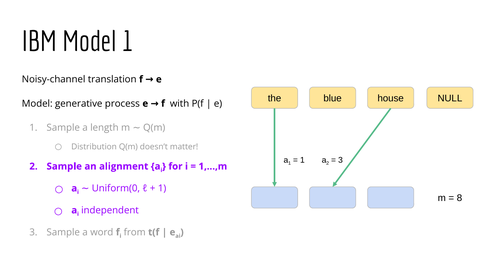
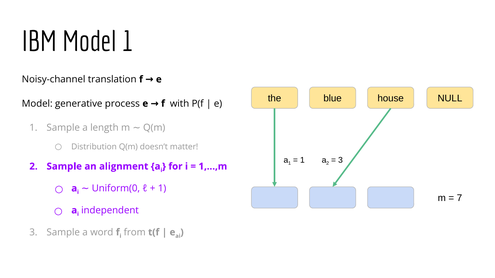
8: 8 -> 7 (459, 198)
